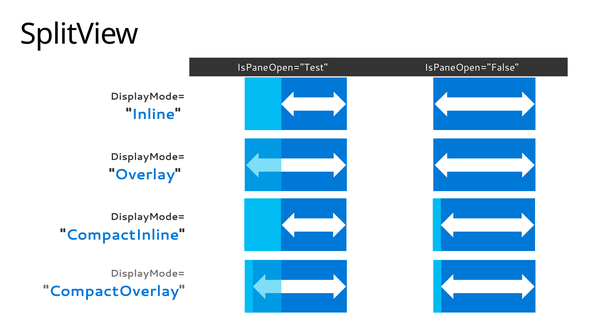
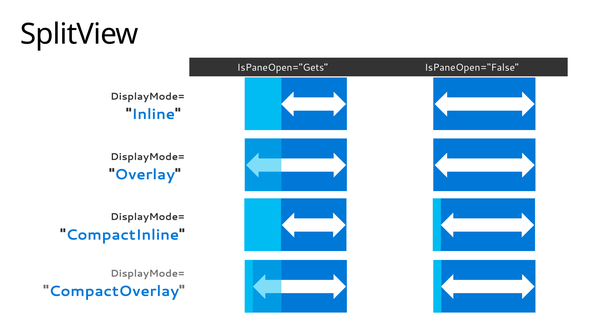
IsPaneOpen="Test: IsPaneOpen="Test -> IsPaneOpen="Gets (282, 68)
